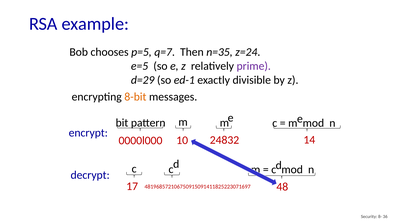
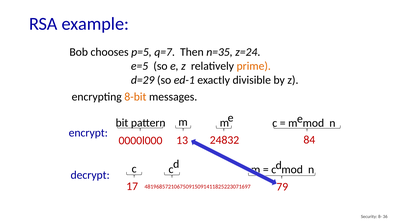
prime colour: purple -> orange (254, 66)
10: 10 -> 13 (182, 140)
14: 14 -> 84 (309, 140)
48: 48 -> 79 (282, 187)
